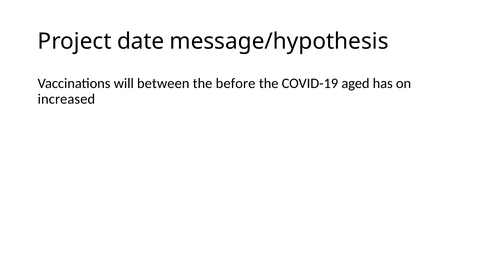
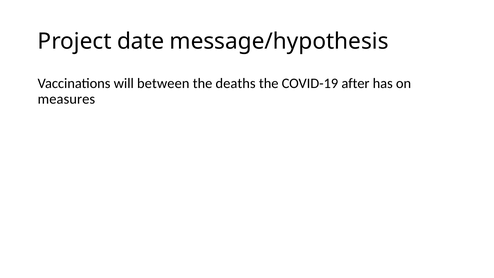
before: before -> deaths (236, 84)
aged: aged -> after (355, 84)
increased: increased -> measures (66, 99)
